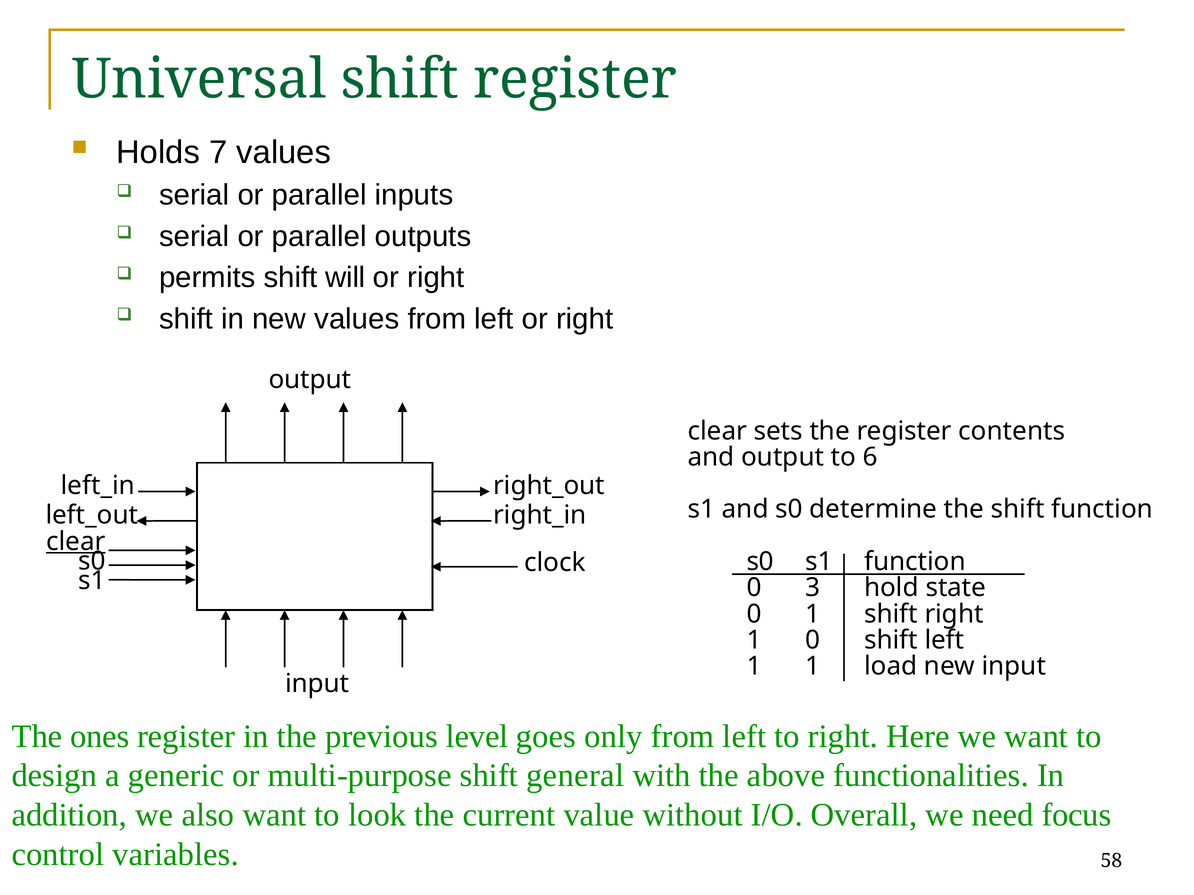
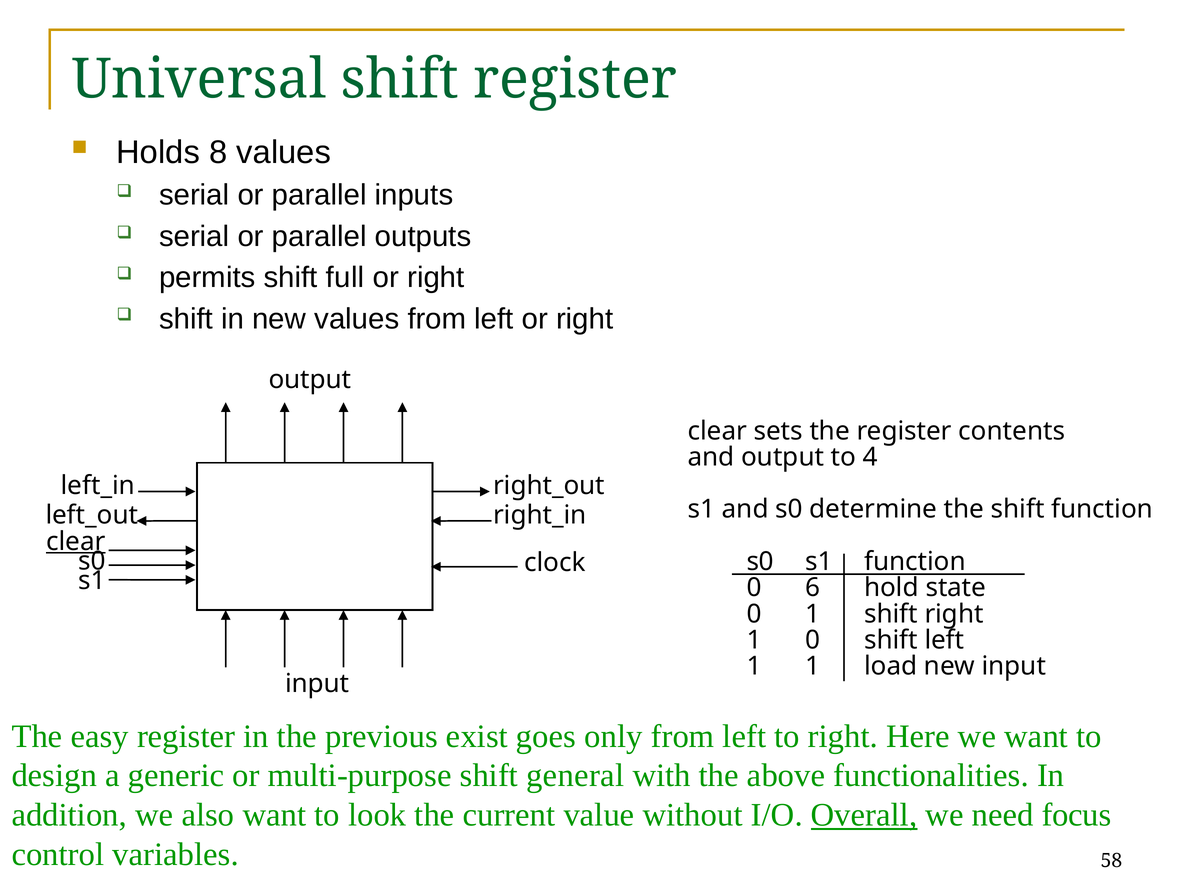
7: 7 -> 8 (218, 152)
will: will -> full (345, 278)
6: 6 -> 4 (870, 457)
3: 3 -> 6 (813, 588)
ones: ones -> easy (100, 736)
level: level -> exist (477, 736)
Overall underline: none -> present (864, 815)
